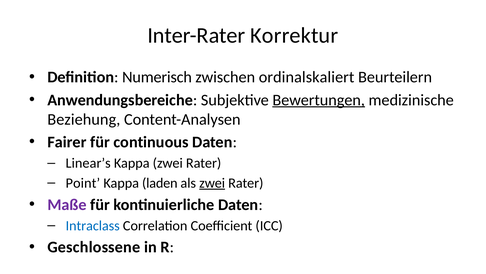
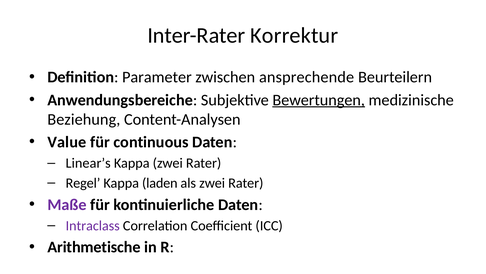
Numerisch: Numerisch -> Parameter (157, 77)
ordinalskaliert: ordinalskaliert -> ansprechende (307, 77)
Fairer: Fairer -> Value (67, 142)
Point: Point -> Regel (83, 183)
zwei underline: present -> none (212, 183)
Intraclass colour: blue -> purple (93, 225)
Geschlossene: Geschlossene -> Arithmetische (94, 247)
